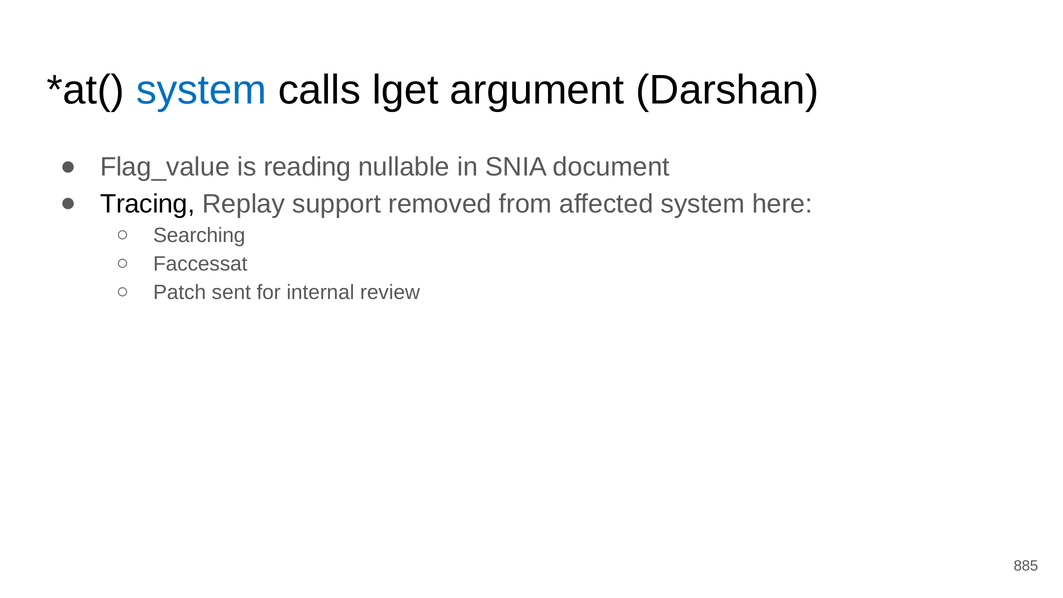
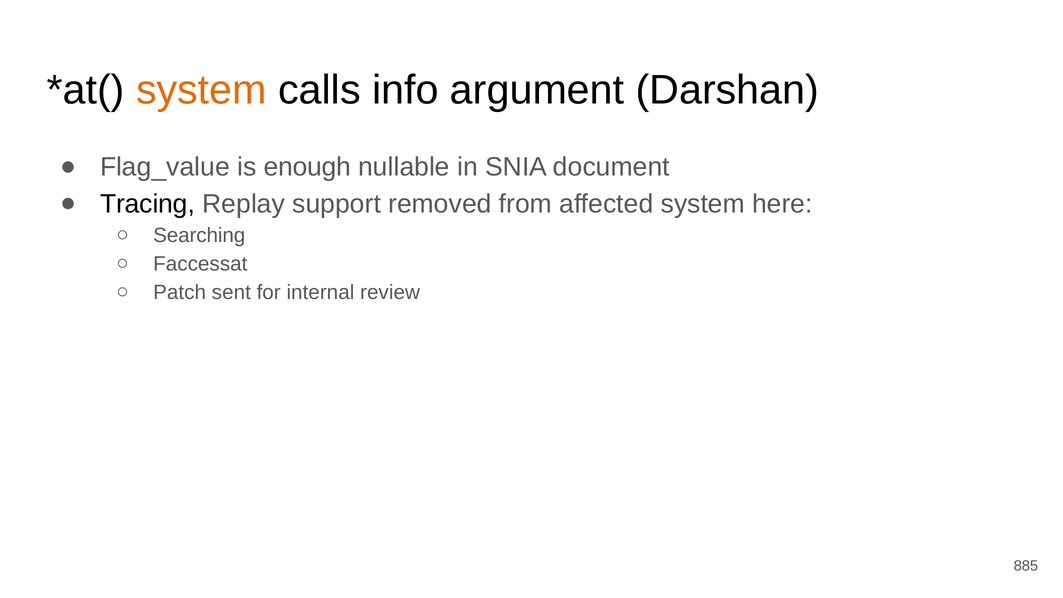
system colour: blue -> orange (201, 90)
lget: lget -> info (405, 90)
reading: reading -> enough (307, 167)
